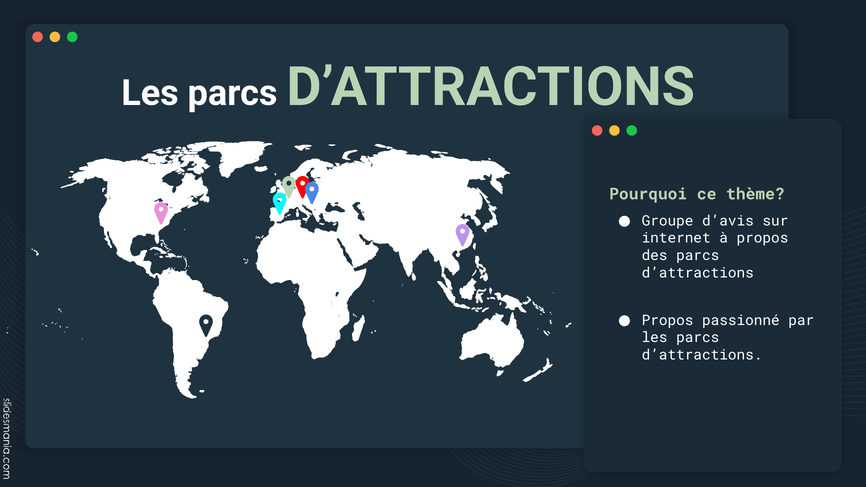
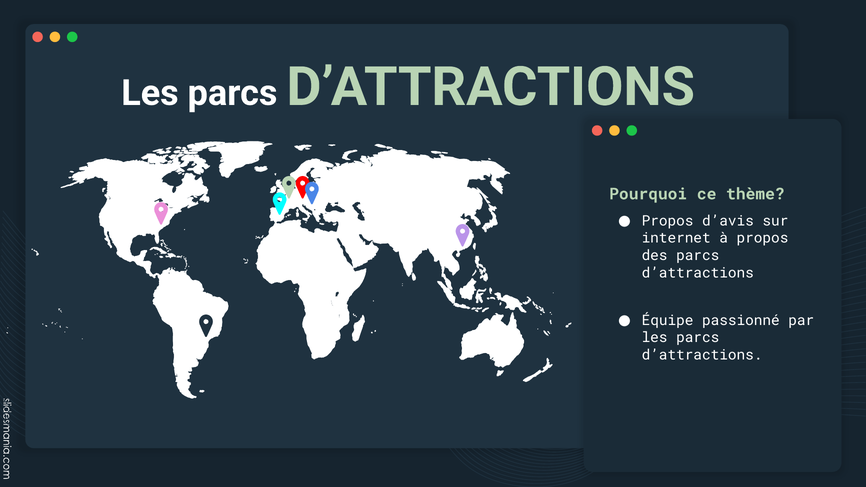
Groupe: Groupe -> Propos (668, 221)
Propos: Propos -> Équipe (668, 320)
